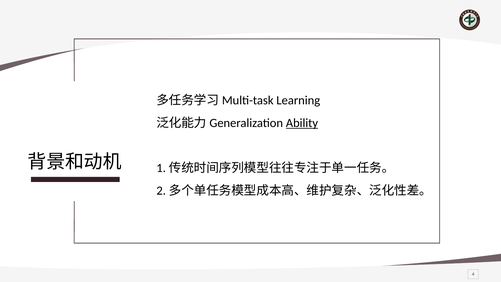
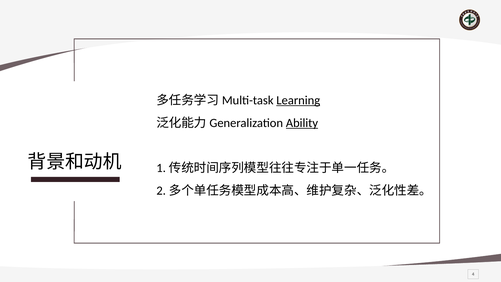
Learning underline: none -> present (298, 100)
